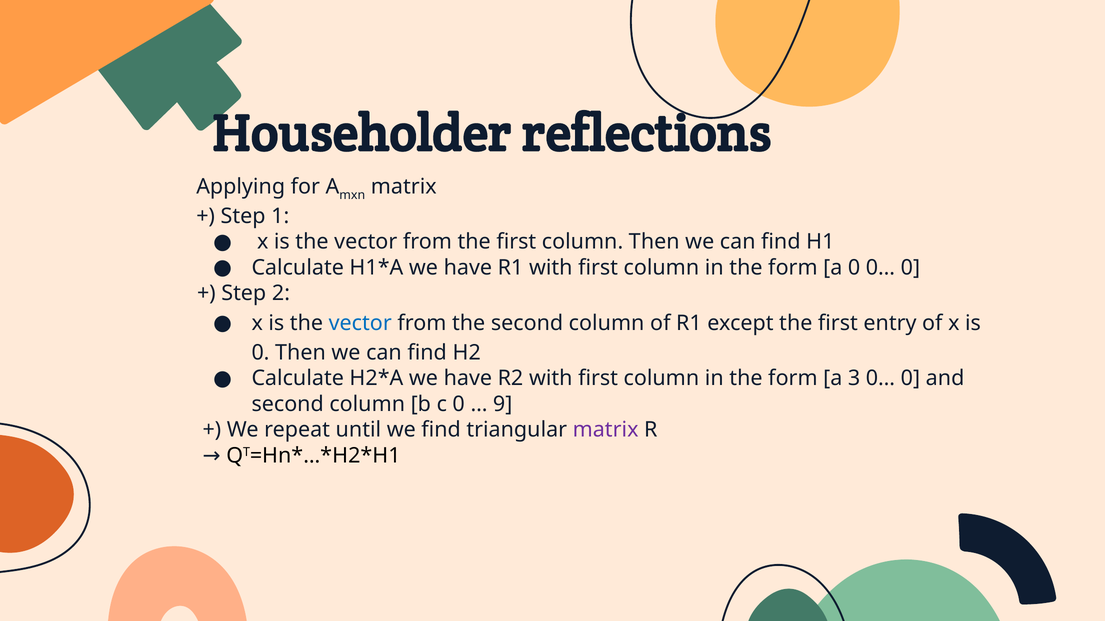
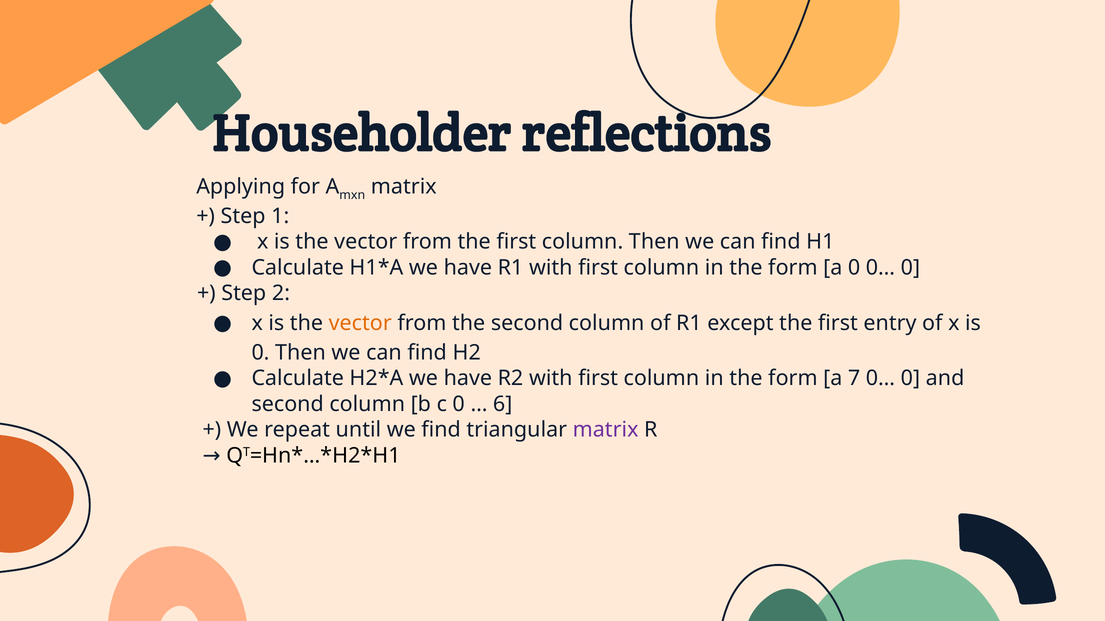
vector colour: blue -> orange (360, 323)
3: 3 -> 7 (854, 379)
9: 9 -> 6 (503, 404)
